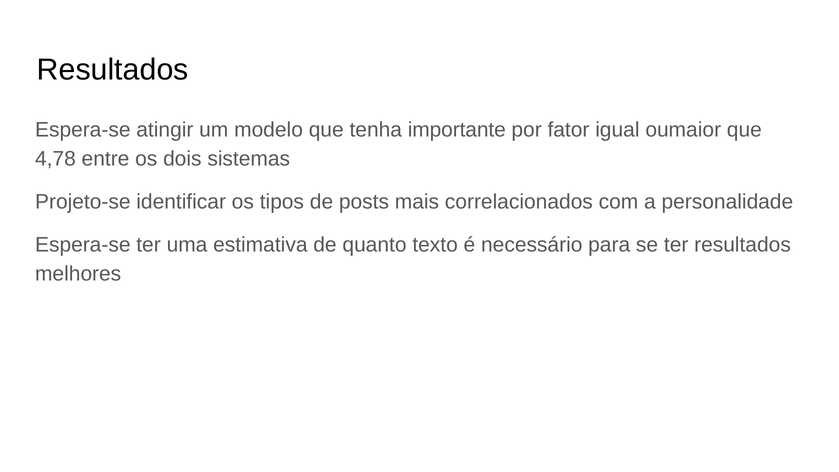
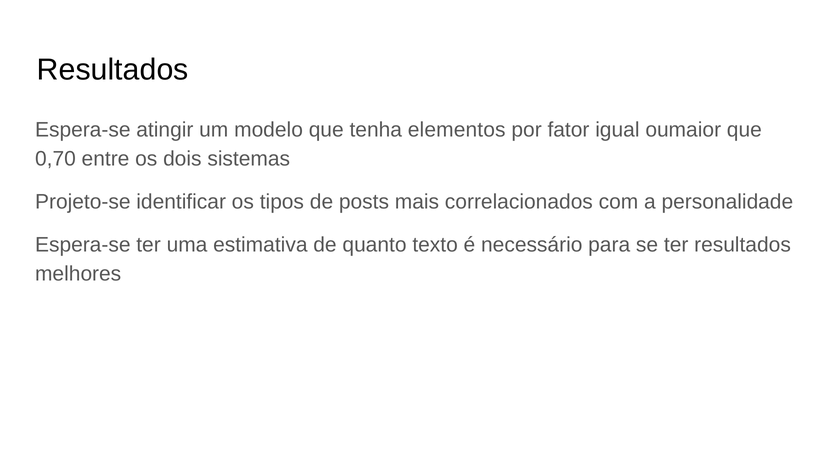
importante: importante -> elementos (457, 130)
4,78: 4,78 -> 0,70 (55, 159)
